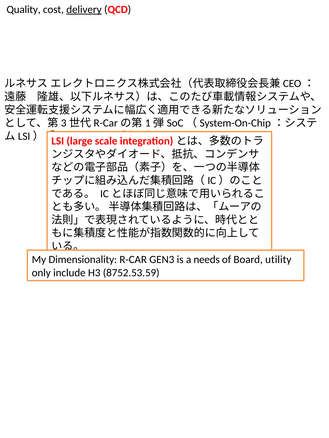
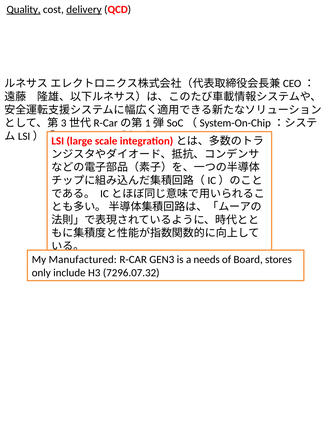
Quality underline: none -> present (24, 9)
Dimensionality: Dimensionality -> Manufactured (83, 260)
utility: utility -> stores (278, 260)
8752.53.59: 8752.53.59 -> 7296.07.32 (131, 273)
